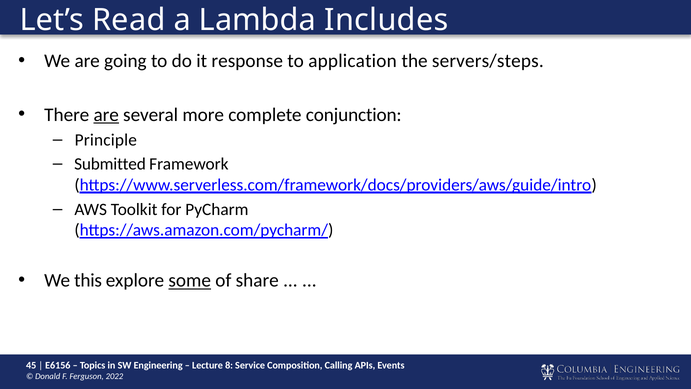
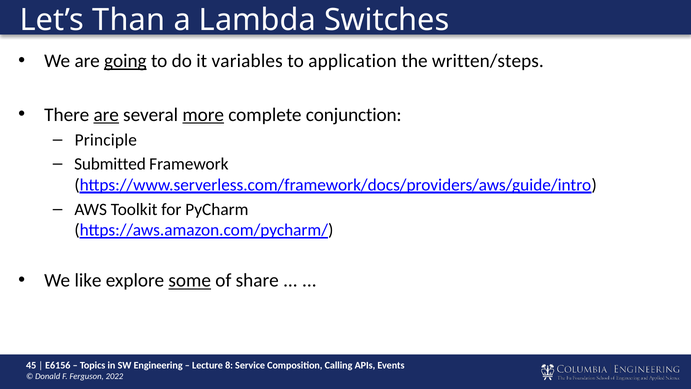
Read: Read -> Than (129, 20)
Includes: Includes -> Switches (387, 20)
going underline: none -> present (125, 61)
response: response -> variables (247, 61)
servers/steps: servers/steps -> written/steps (488, 61)
more underline: none -> present (203, 115)
this: this -> like (88, 280)
